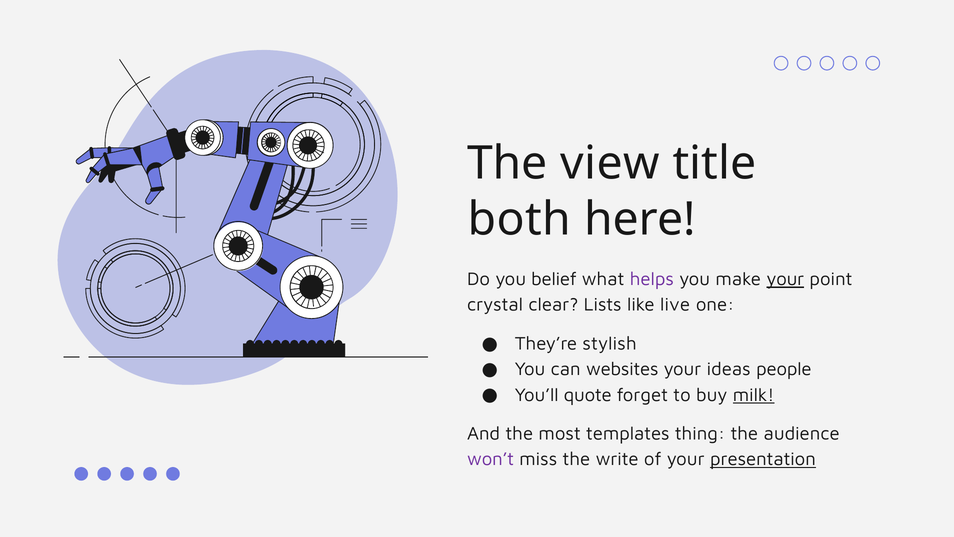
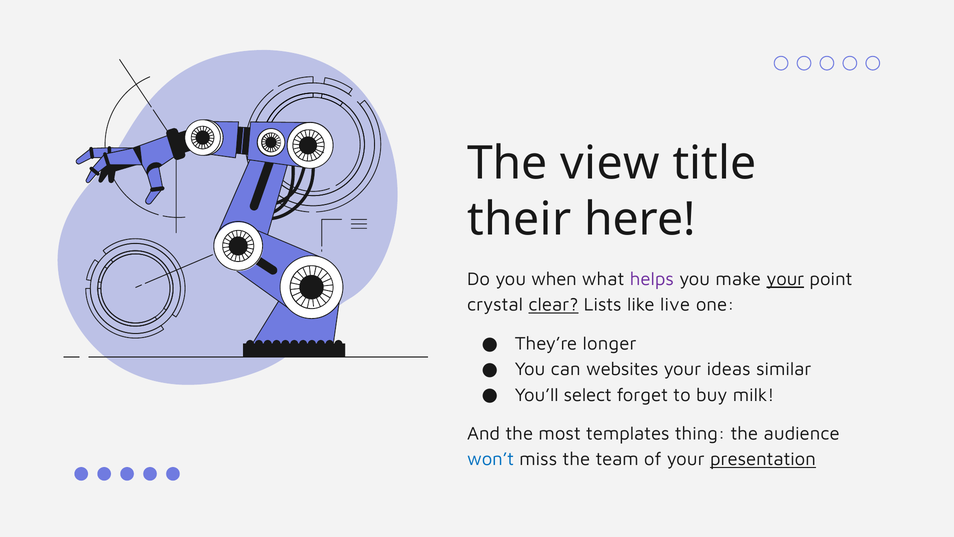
both: both -> their (519, 219)
belief: belief -> when (554, 279)
clear underline: none -> present (553, 305)
stylish: stylish -> longer (610, 343)
people: people -> similar (784, 369)
quote: quote -> select (588, 395)
milk underline: present -> none (754, 395)
won’t colour: purple -> blue (491, 459)
write: write -> team (617, 459)
